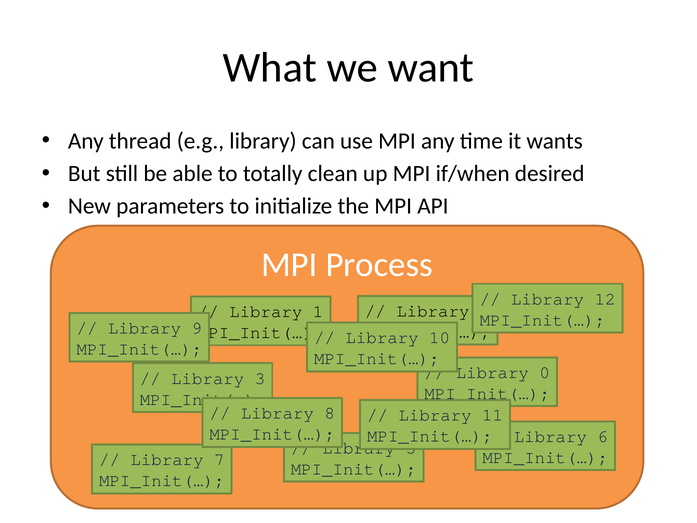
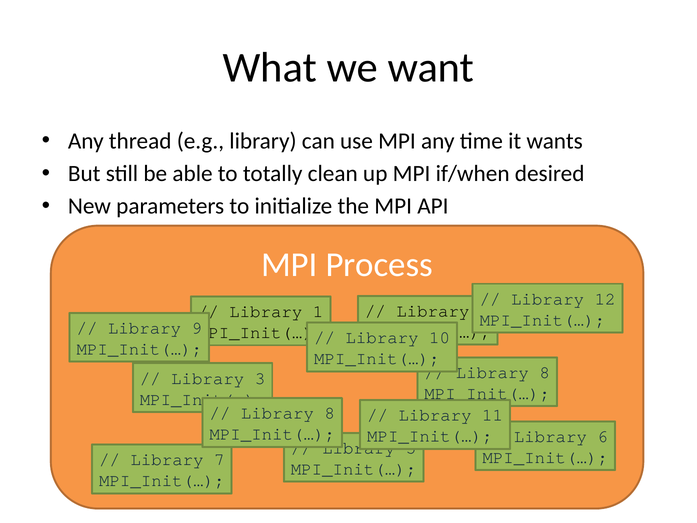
0: 0 -> 8 (545, 372)
